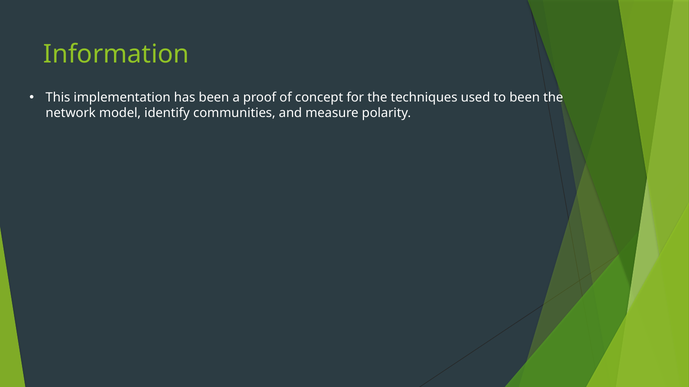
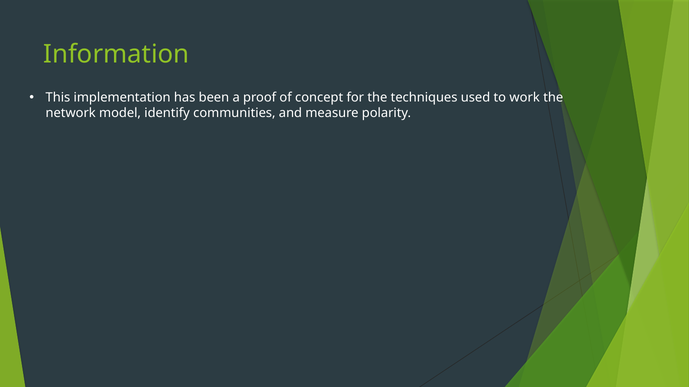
to been: been -> work (525, 98)
